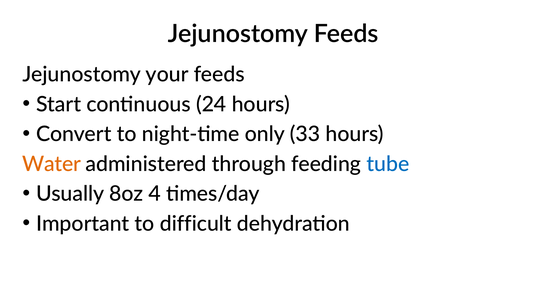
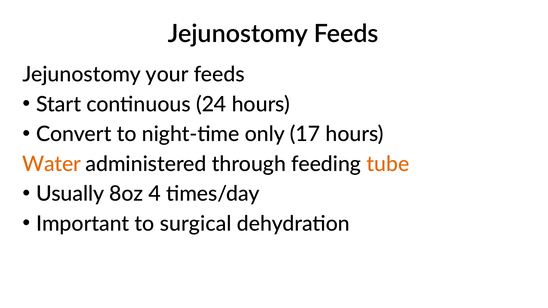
33: 33 -> 17 (305, 134)
tube colour: blue -> orange (388, 164)
difficult: difficult -> surgical (196, 224)
